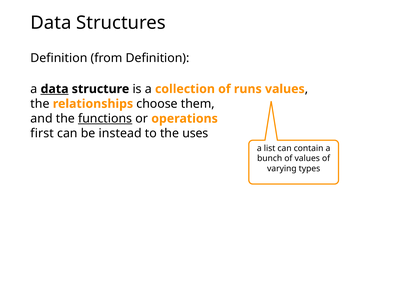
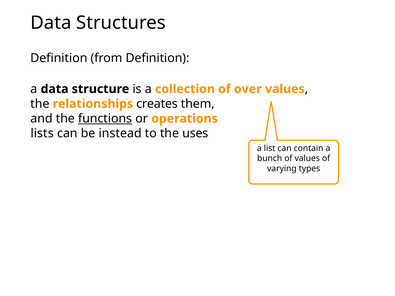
data underline: present -> none (55, 89)
runs: runs -> over (248, 89)
choose: choose -> creates (157, 104)
first: first -> lists (42, 134)
